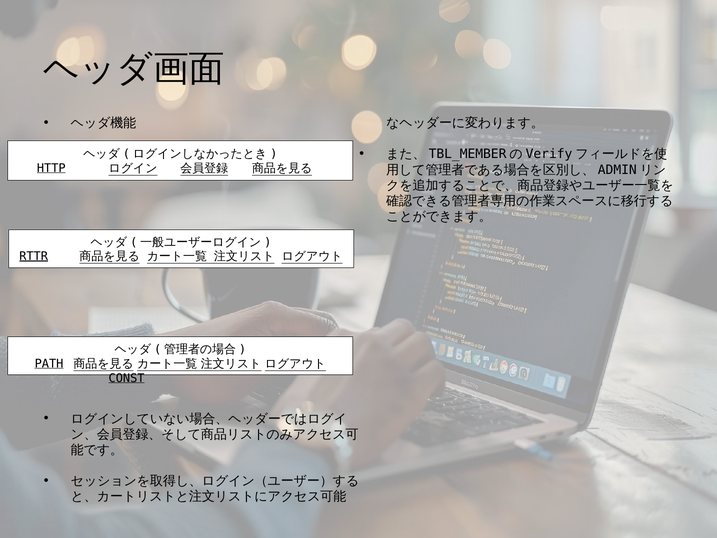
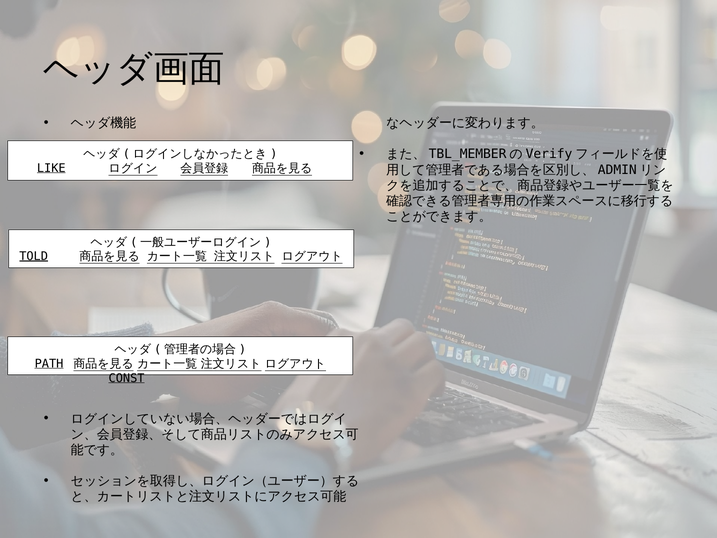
HTTP: HTTP -> LIKE (51, 168)
RTTR: RTTR -> TOLD (34, 256)
